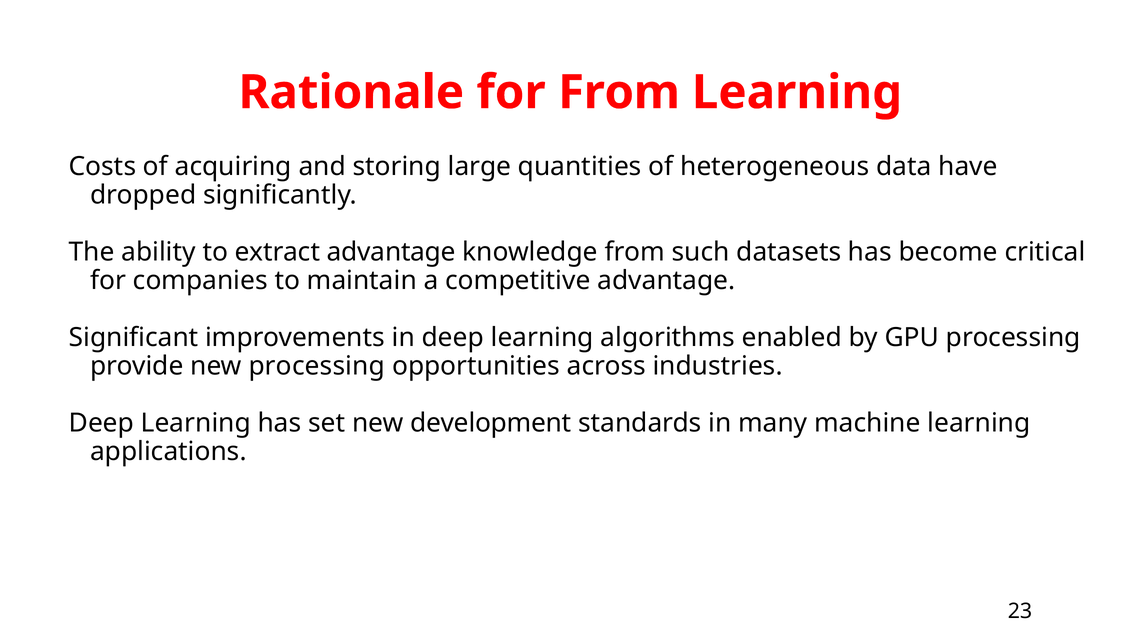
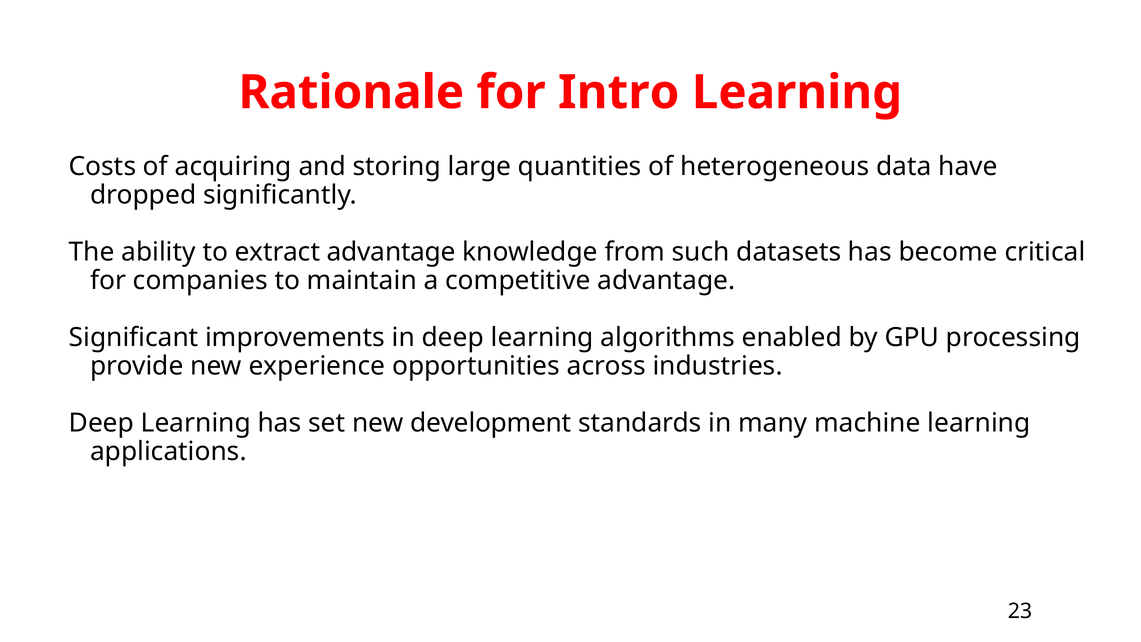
for From: From -> Intro (619, 92)
new processing: processing -> experience (317, 366)
